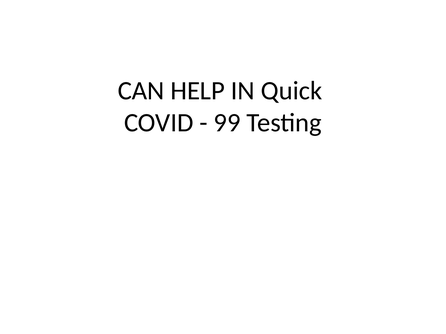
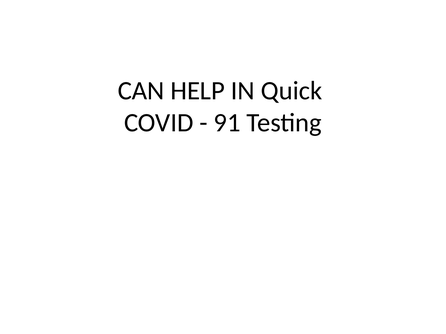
99: 99 -> 91 (227, 123)
